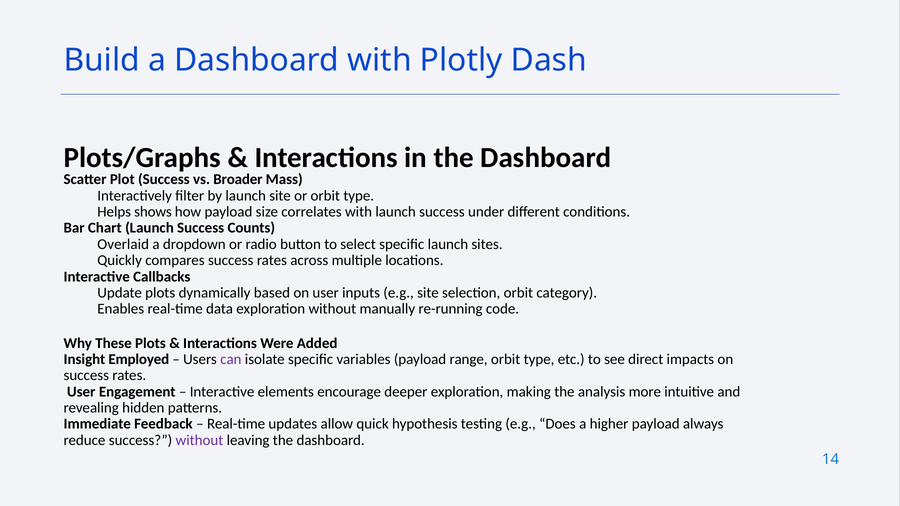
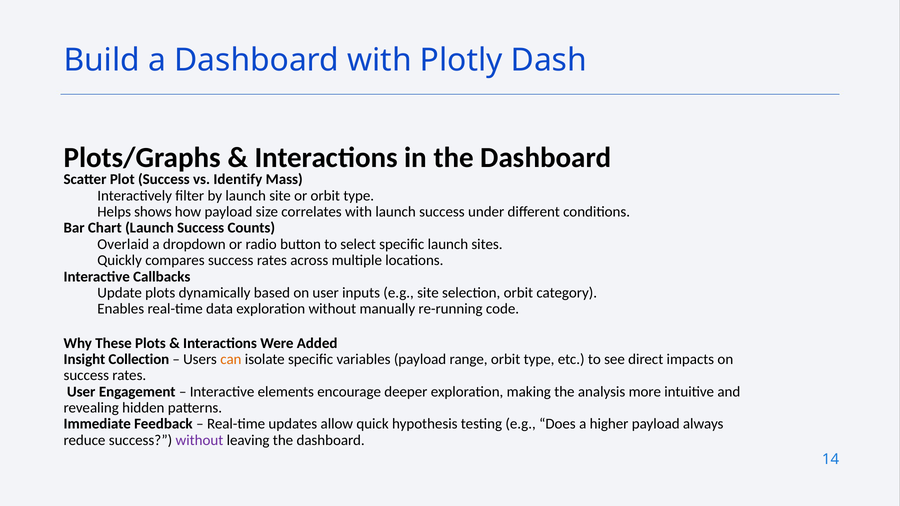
Broader: Broader -> Identify (238, 180)
Employed: Employed -> Collection (139, 359)
can colour: purple -> orange (231, 359)
